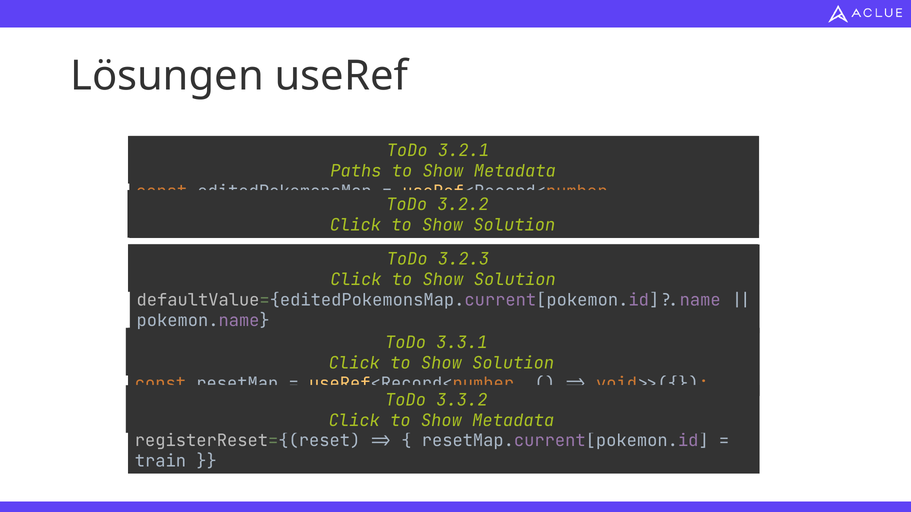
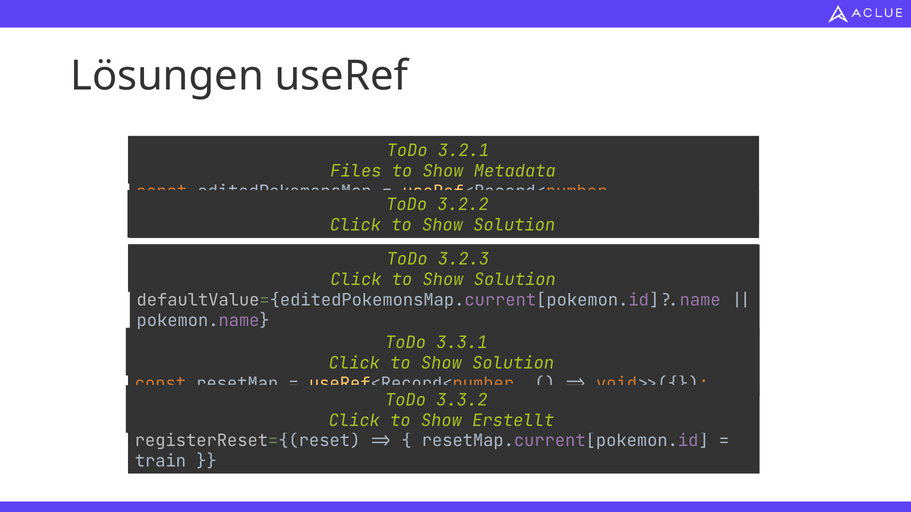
Paths: Paths -> Files (356, 171)
Click to Show Metadata: Metadata -> Erstellt (513, 421)
